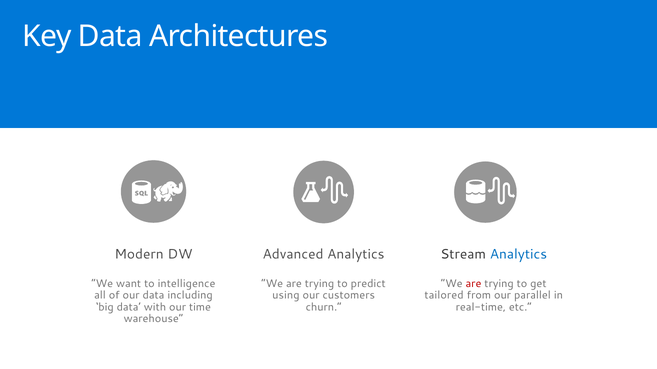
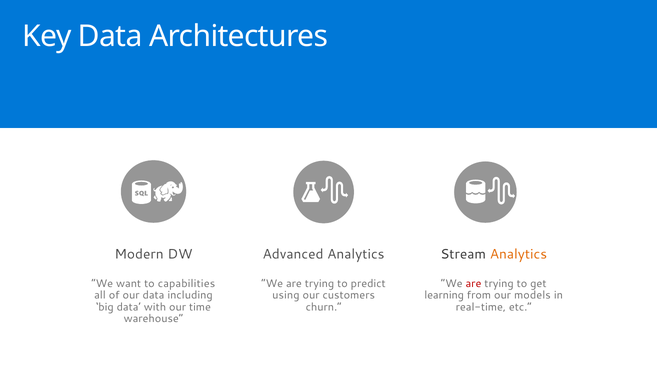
Analytics colour: blue -> orange (518, 255)
intelligence: intelligence -> capabilities (187, 284)
tailored: tailored -> learning (444, 296)
parallel: parallel -> models (532, 296)
